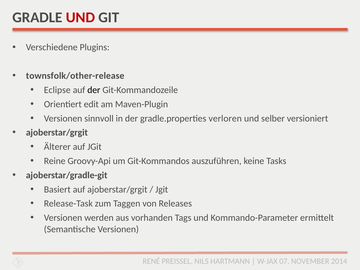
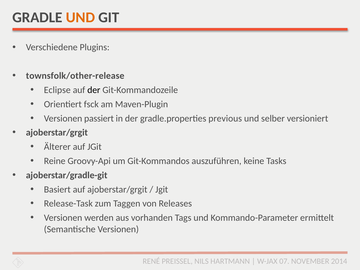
UND colour: red -> orange (80, 17)
edit: edit -> fsck (91, 104)
sinnvoll: sinnvoll -> passiert (99, 118)
verloren: verloren -> previous (225, 118)
